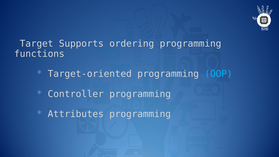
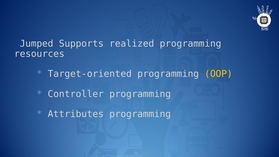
Target: Target -> Jumped (37, 44)
ordering: ordering -> realized (132, 44)
functions: functions -> resources (39, 54)
OOP colour: light blue -> yellow (218, 74)
